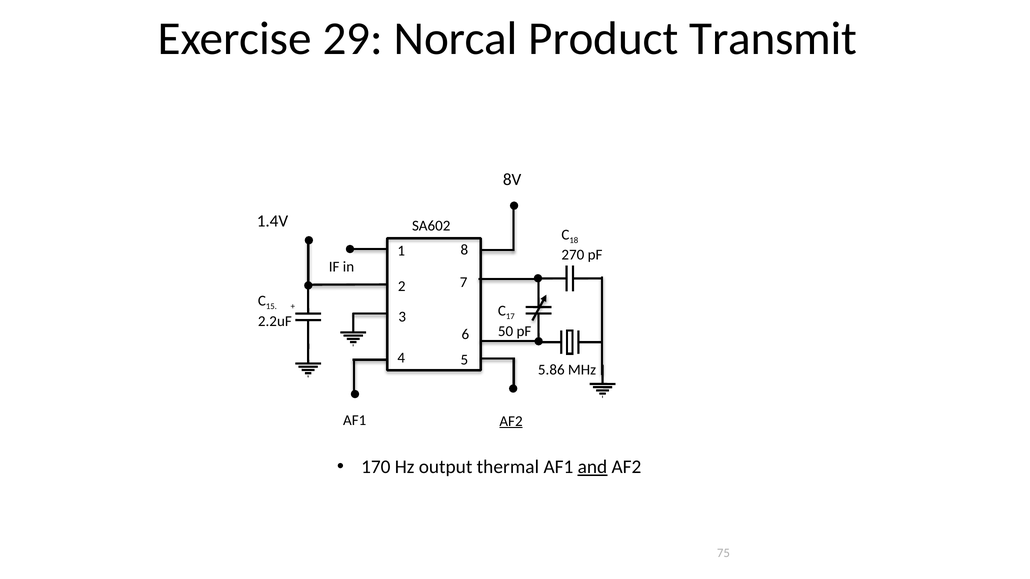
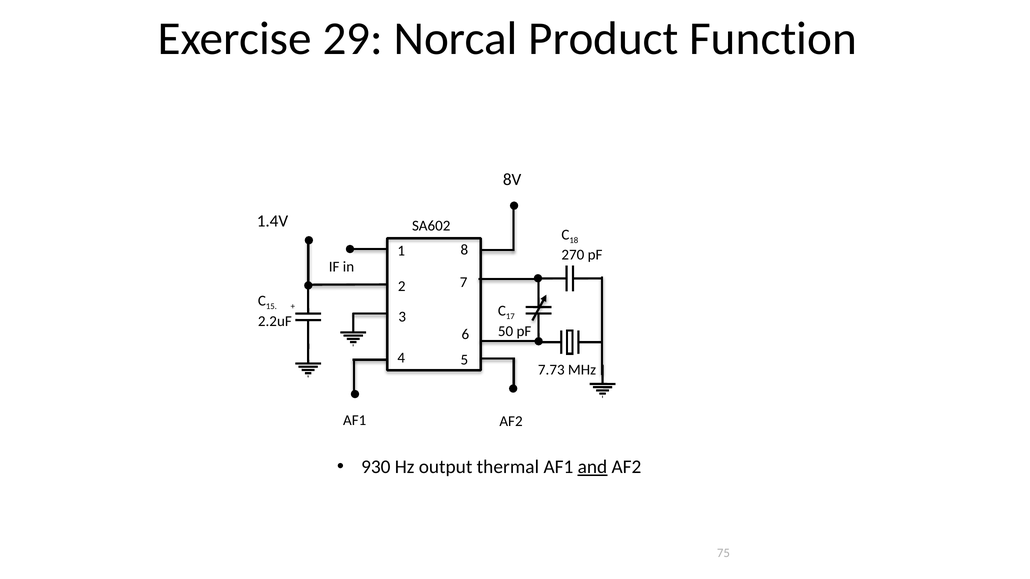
Transmit: Transmit -> Function (773, 39)
5.86: 5.86 -> 7.73 (551, 370)
AF2 underline: present -> none (511, 421)
170: 170 -> 930 (376, 467)
